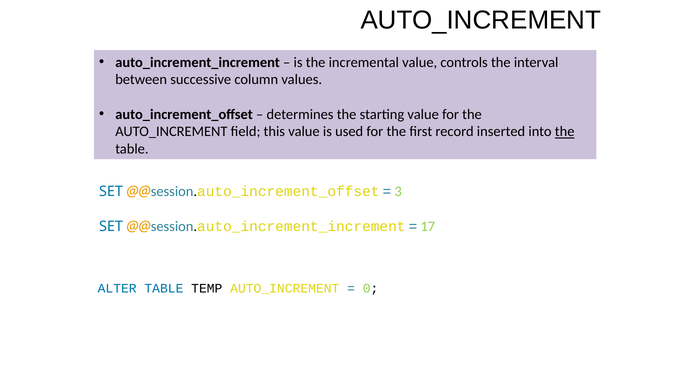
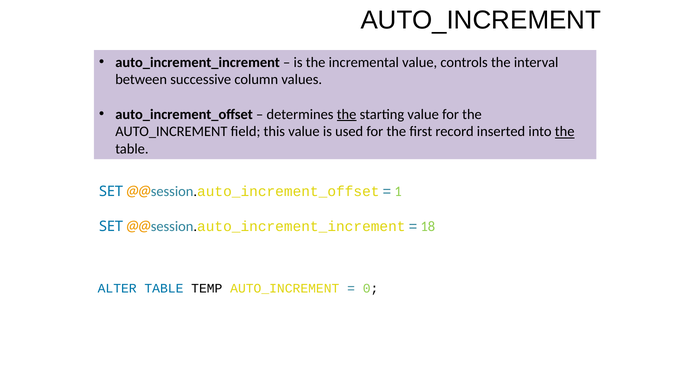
the underline: none -> present (347, 114)
3: 3 -> 1 (398, 192)
17: 17 -> 18 (428, 226)
